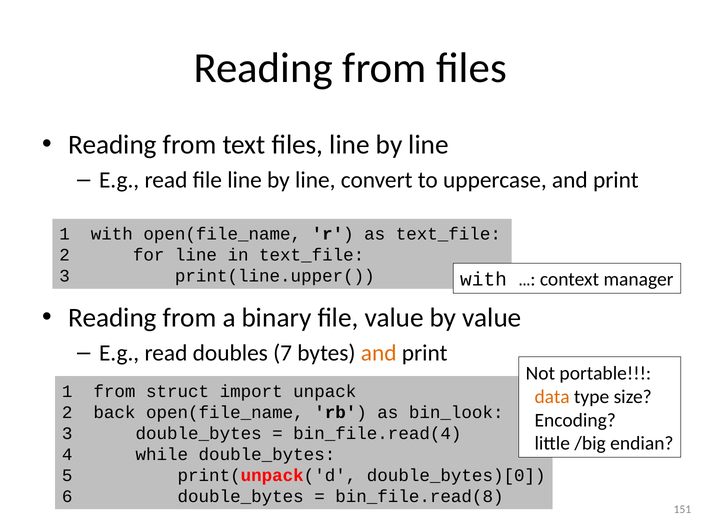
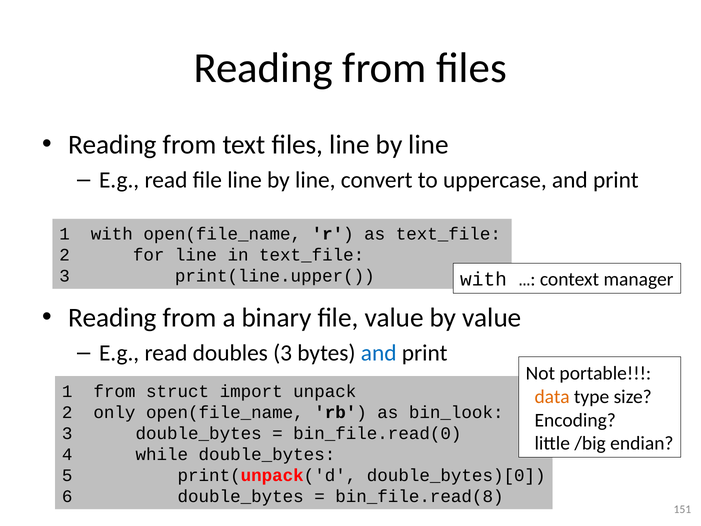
doubles 7: 7 -> 3 (283, 353)
and colour: orange -> blue (379, 353)
back: back -> only (114, 412)
bin_file.read(4: bin_file.read(4 -> bin_file.read(0 (377, 433)
